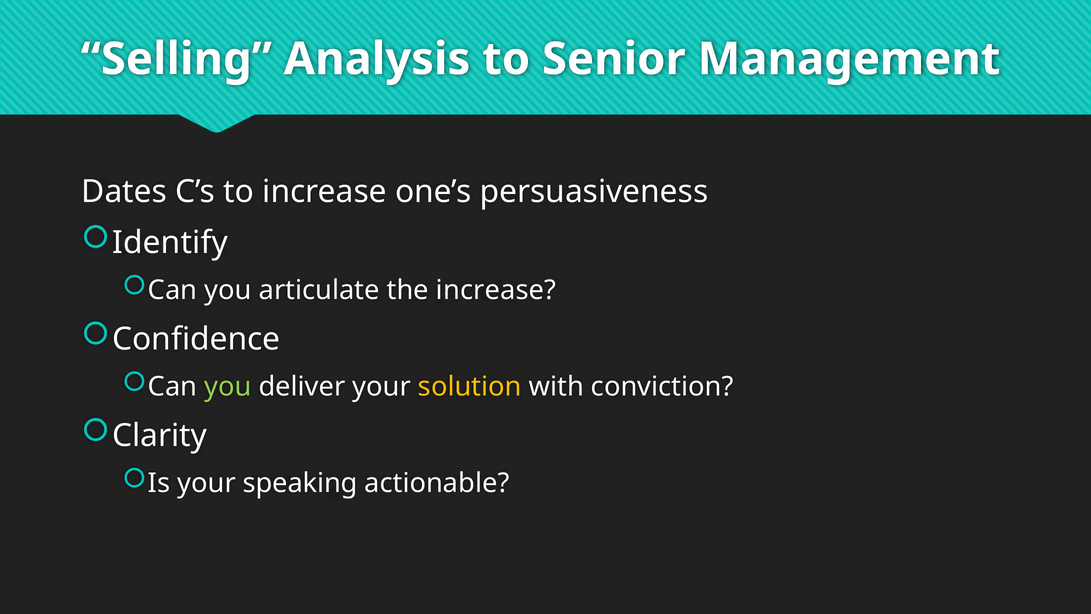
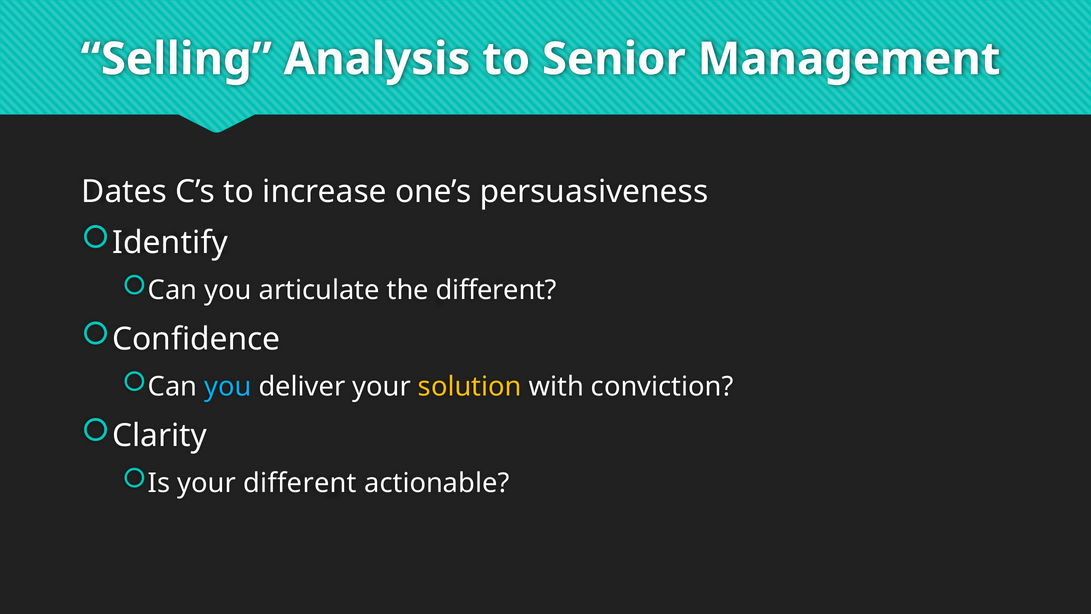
the increase: increase -> different (496, 290)
you colour: light green -> light blue (228, 387)
your speaking: speaking -> different (300, 483)
